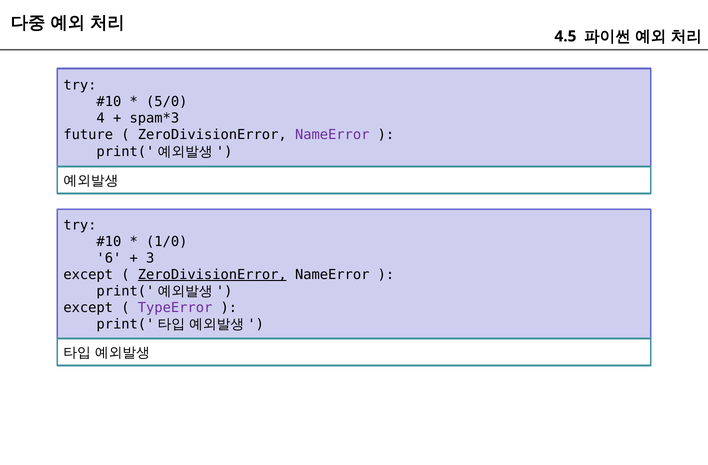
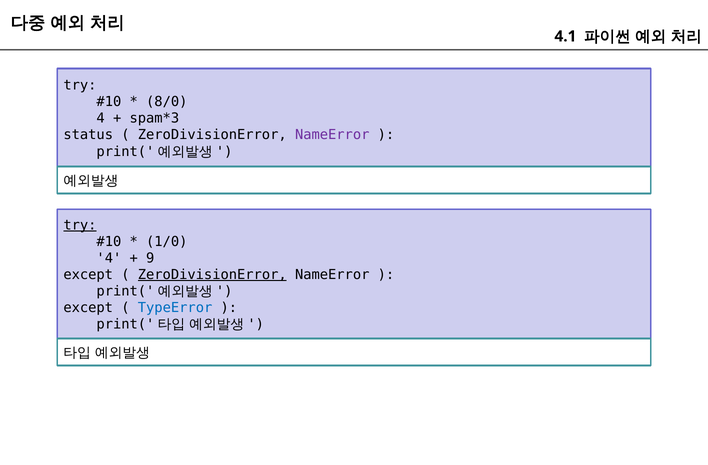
4.5: 4.5 -> 4.1 (565, 36)
5/0: 5/0 -> 8/0 (167, 102)
future: future -> status (88, 135)
try underline: none -> present (80, 225)
6: 6 -> 4 (109, 258)
3: 3 -> 9 (150, 258)
TypeError colour: purple -> blue (175, 308)
